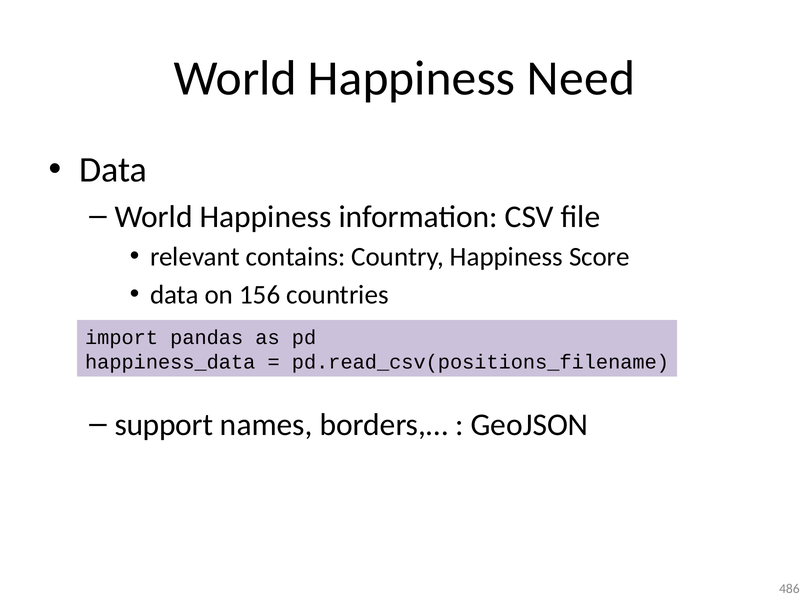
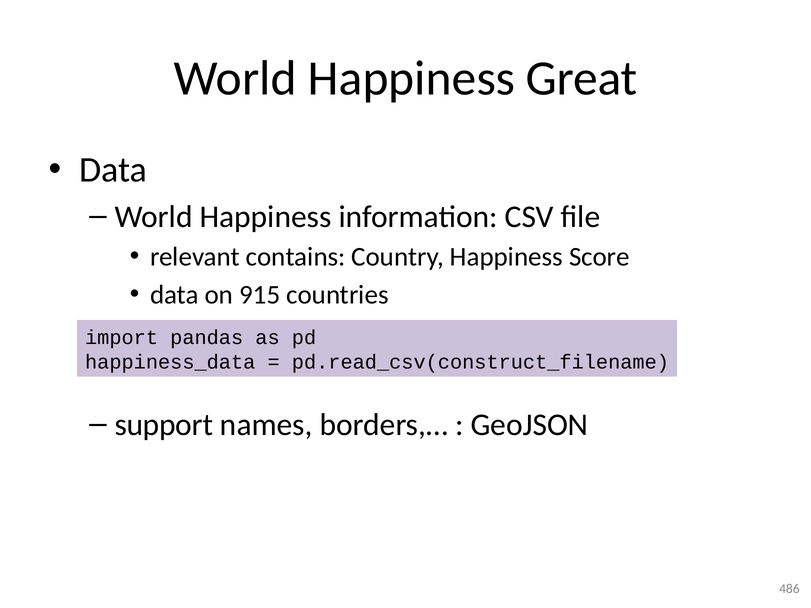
Need: Need -> Great (582, 79)
156: 156 -> 915 (260, 295)
pd.read_csv(positions_filename: pd.read_csv(positions_filename -> pd.read_csv(construct_filename (480, 362)
